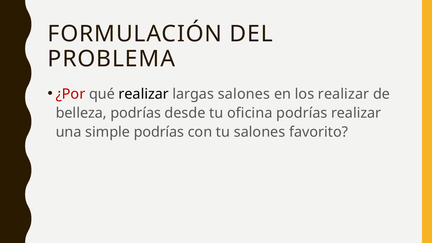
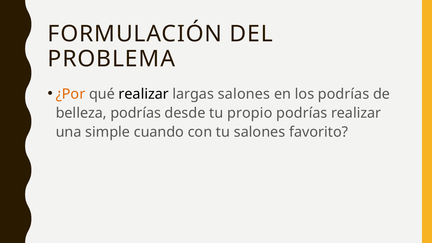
¿Por colour: red -> orange (70, 94)
los realizar: realizar -> podrías (344, 94)
oficina: oficina -> propio (250, 113)
simple podrías: podrías -> cuando (159, 132)
